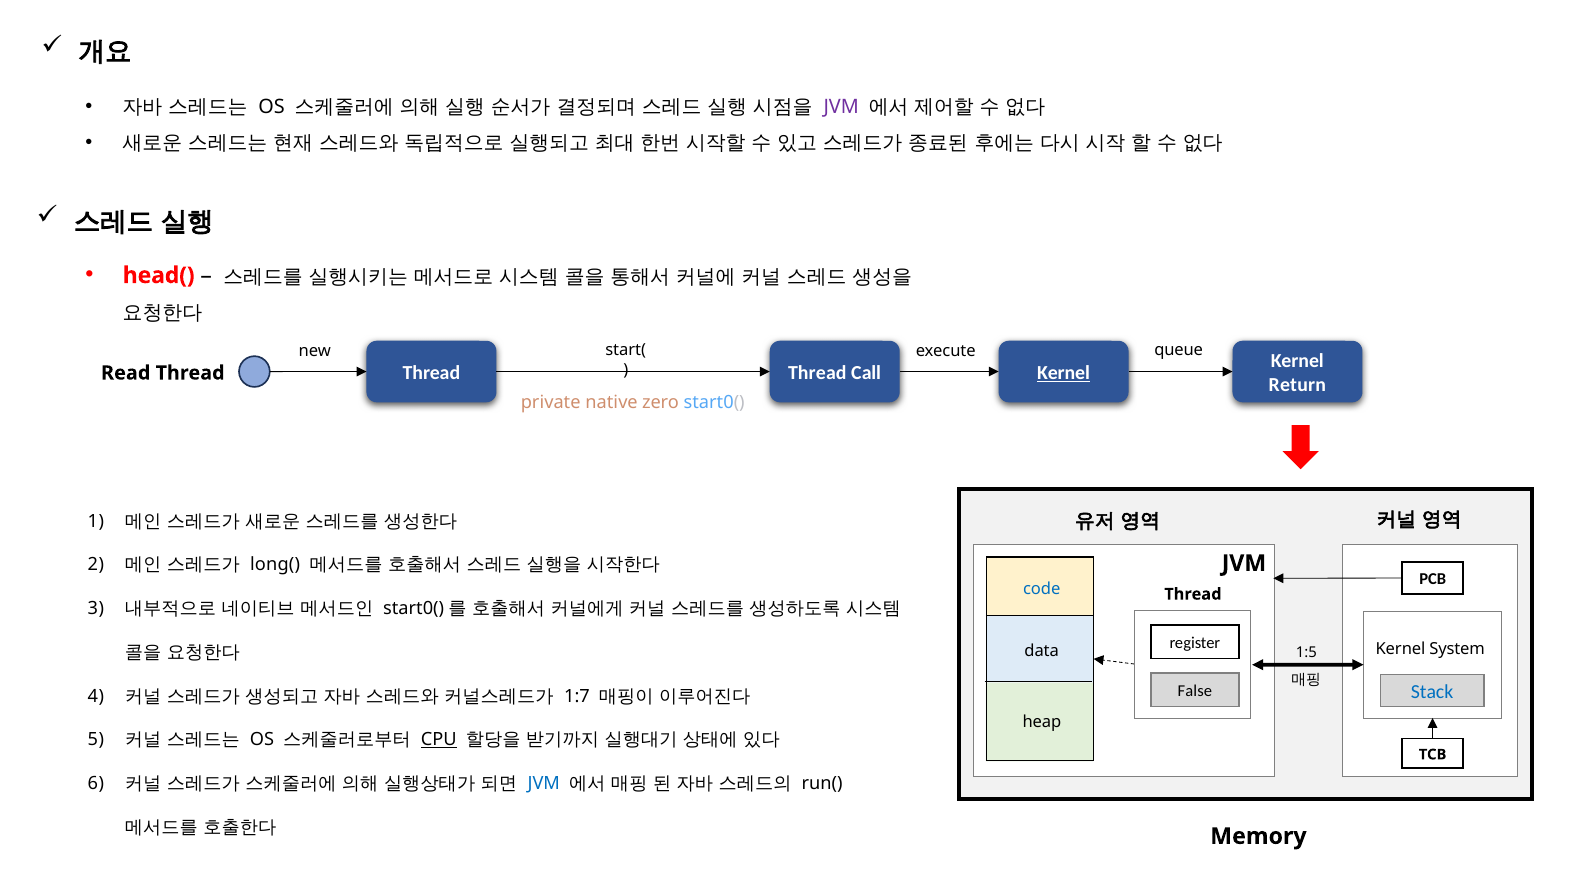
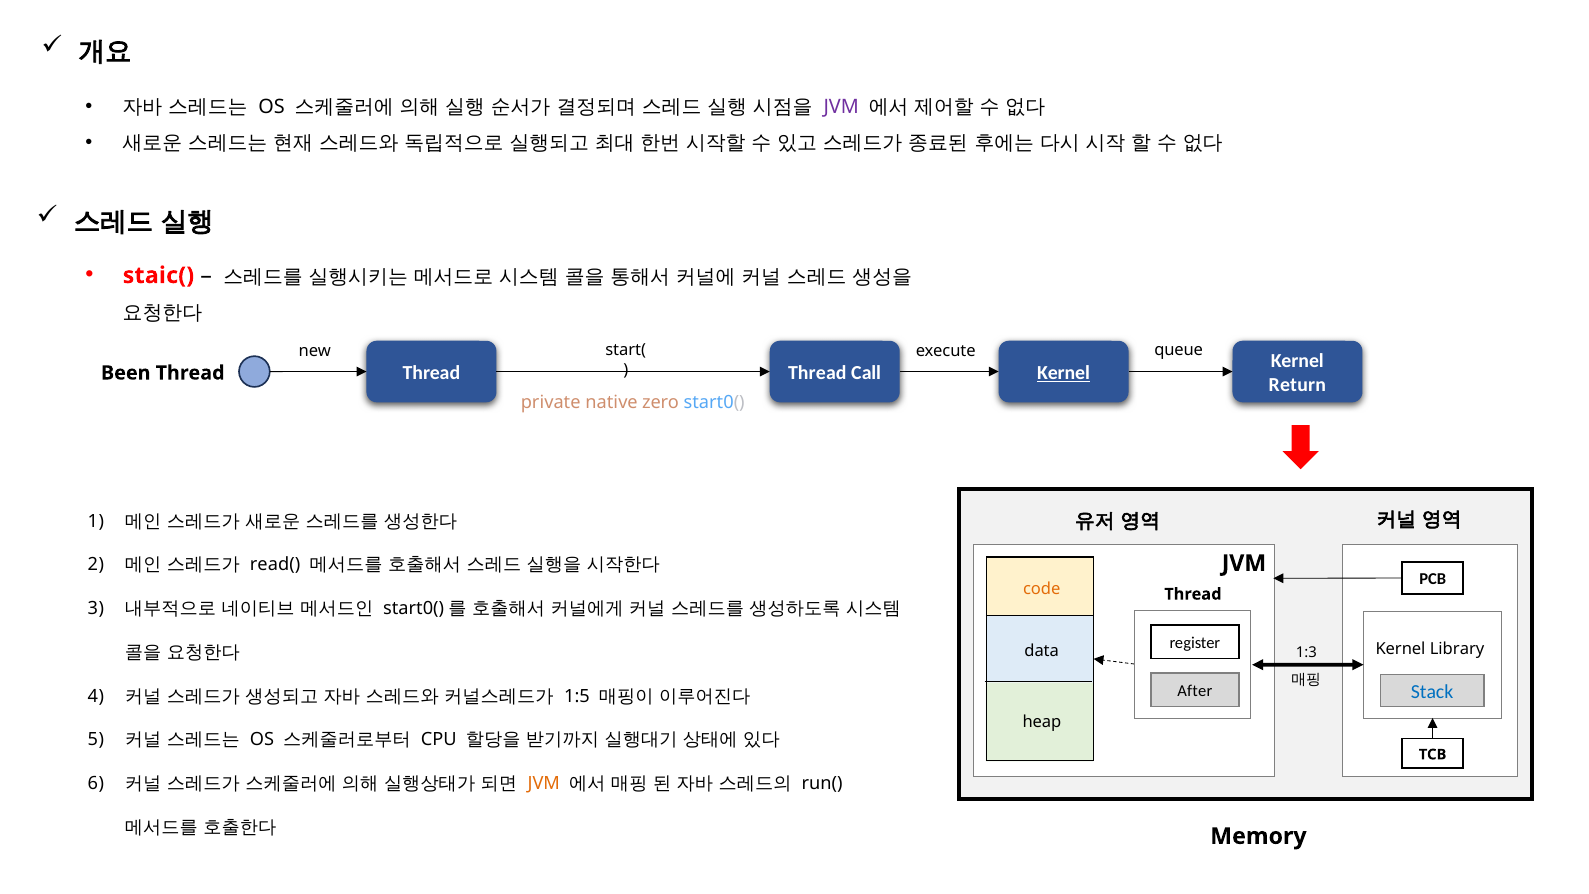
head(: head( -> staic( (158, 275)
Read: Read -> Been (126, 373)
long(: long( -> read( (275, 565)
code colour: blue -> orange (1042, 589)
System: System -> Library (1457, 649)
1:5: 1:5 -> 1:3 (1306, 653)
False: False -> After (1195, 691)
1:7: 1:7 -> 1:5 (577, 696)
CPU underline: present -> none (439, 740)
JVM colour: blue -> orange (544, 783)
